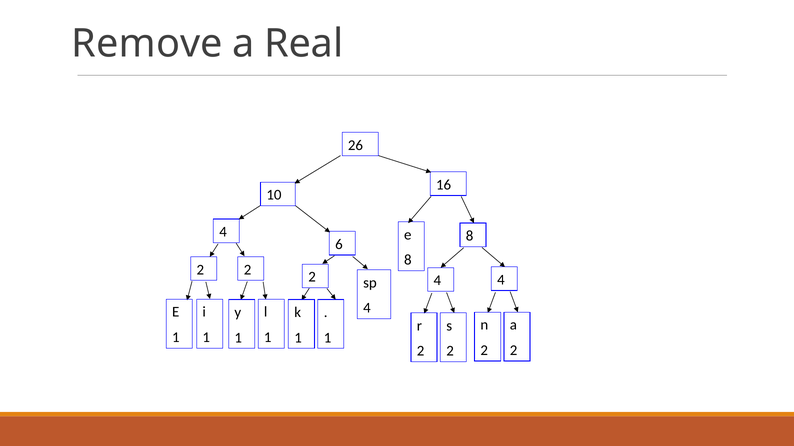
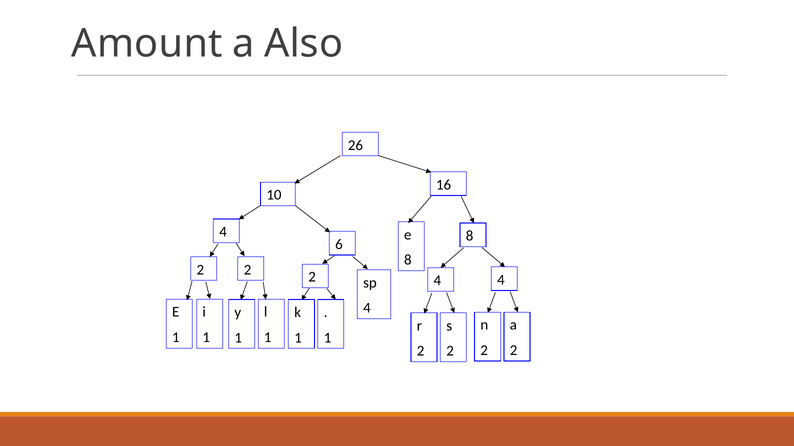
Remove: Remove -> Amount (147, 44)
Real: Real -> Also (304, 44)
